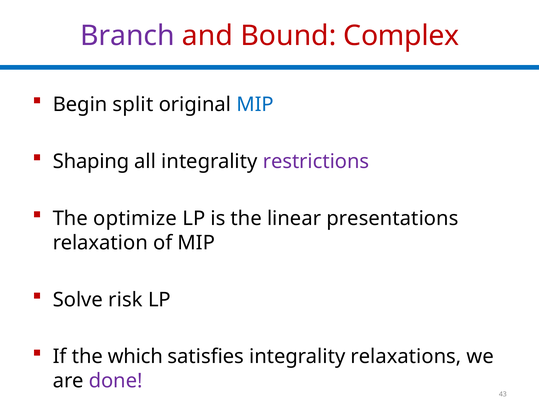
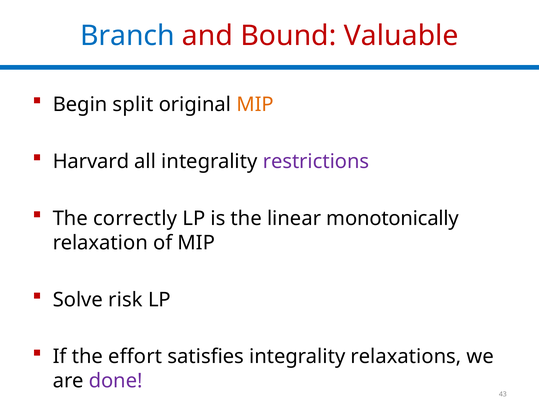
Branch colour: purple -> blue (127, 36)
Complex: Complex -> Valuable (401, 36)
MIP colour: blue -> orange (255, 105)
Shaping: Shaping -> Harvard (91, 162)
optimize: optimize -> correctly (135, 219)
presentations: presentations -> monotonically (393, 219)
which: which -> effort (135, 357)
